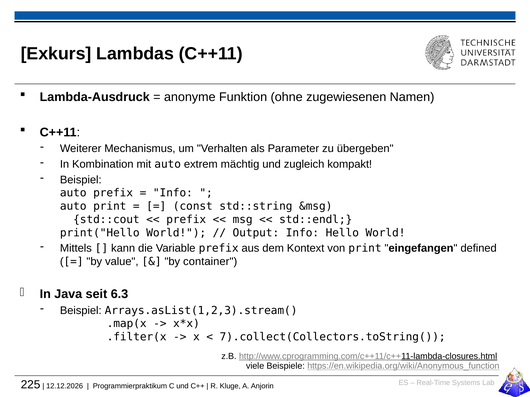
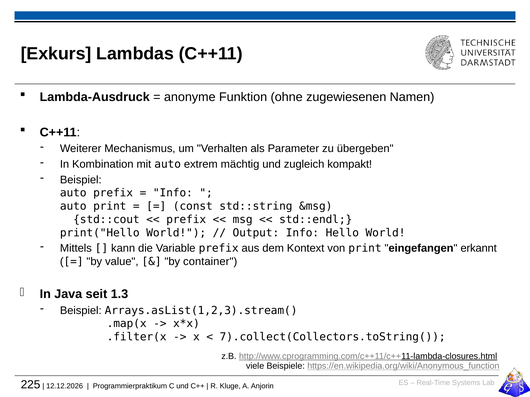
defined: defined -> erkannt (479, 249)
6.3: 6.3 -> 1.3 (119, 294)
